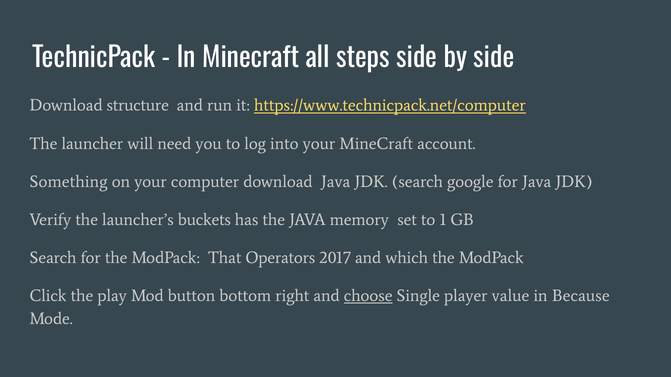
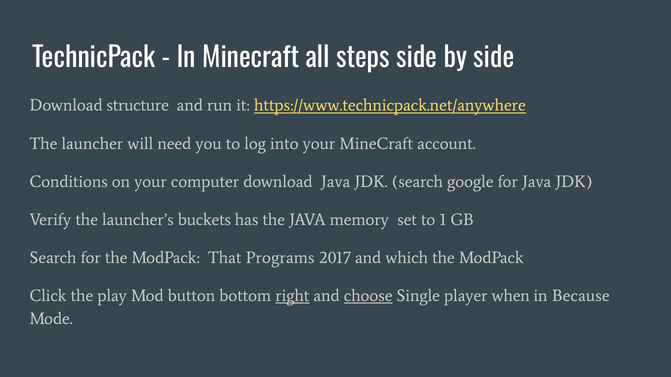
https://www.technicpack.net/computer: https://www.technicpack.net/computer -> https://www.technicpack.net/anywhere (390, 106)
Something: Something -> Conditions (69, 182)
Operators: Operators -> Programs (280, 258)
right underline: none -> present (292, 296)
value: value -> when (511, 296)
